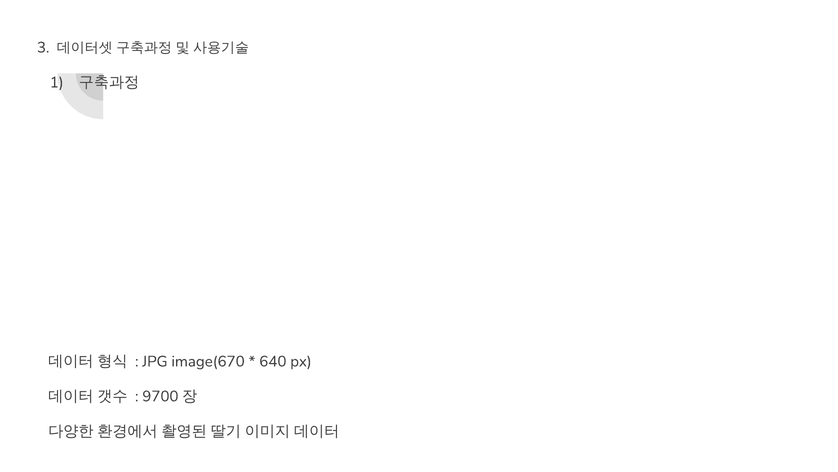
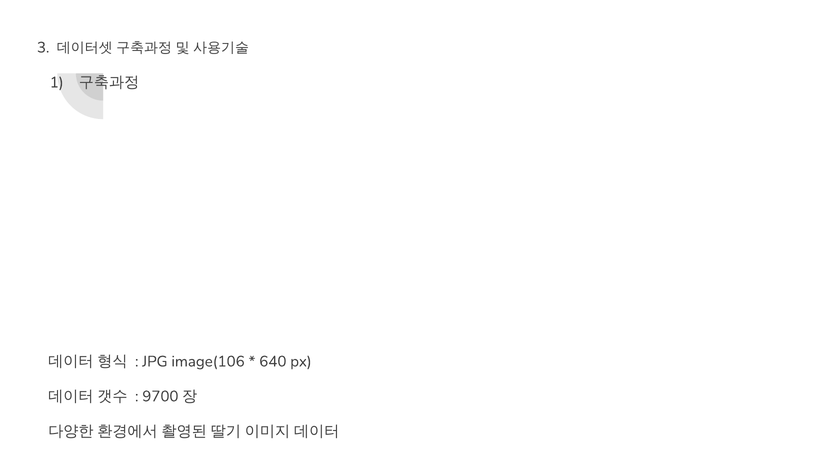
image(670: image(670 -> image(106 (208, 361)
